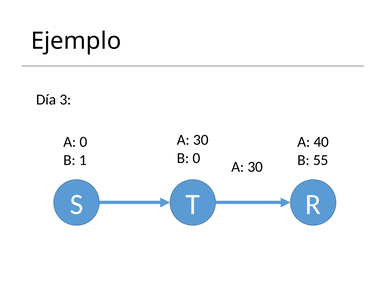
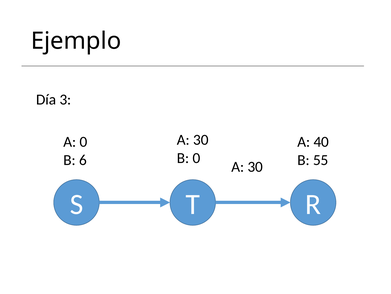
1: 1 -> 6 (83, 160)
